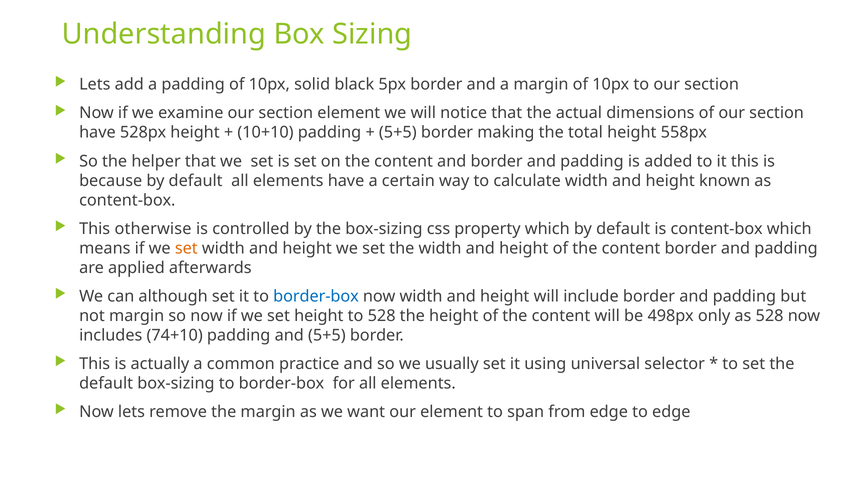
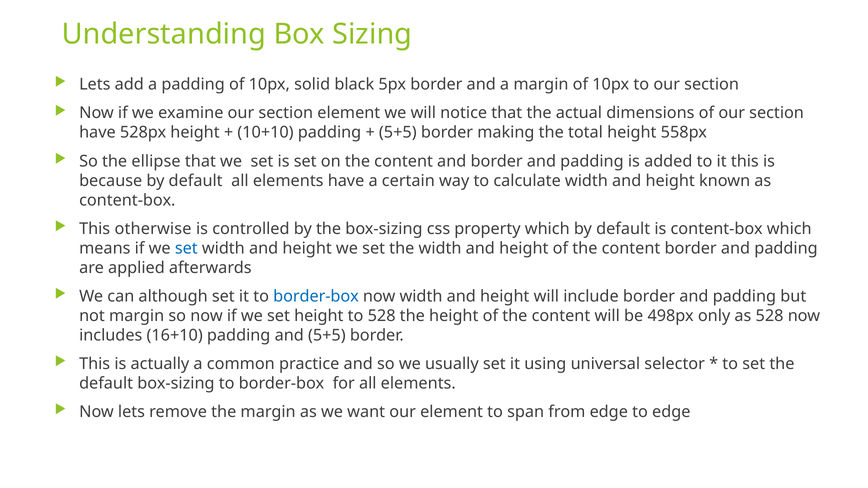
helper: helper -> ellipse (156, 161)
set colour: orange -> blue (186, 248)
74+10: 74+10 -> 16+10 (175, 336)
